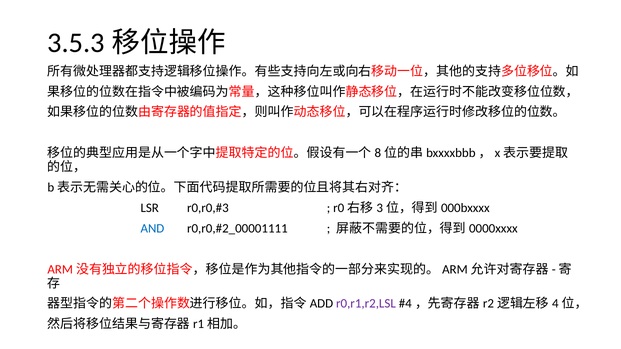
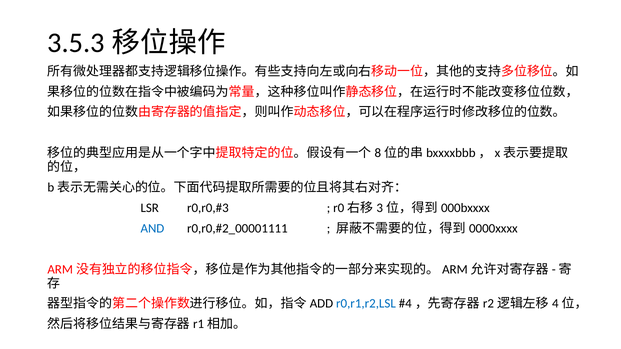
r0,r1,r2,LSL colour: purple -> blue (366, 304)
